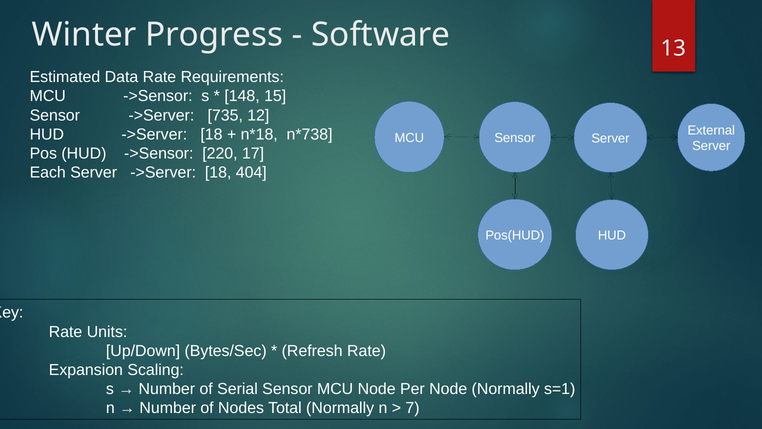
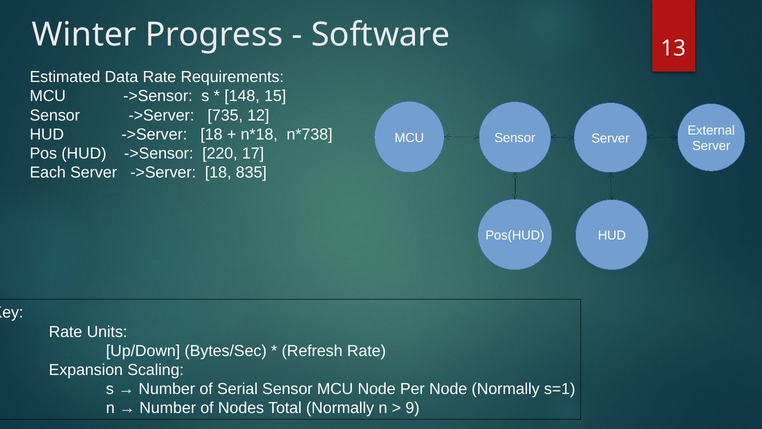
404: 404 -> 835 (251, 172)
7: 7 -> 9 (413, 408)
